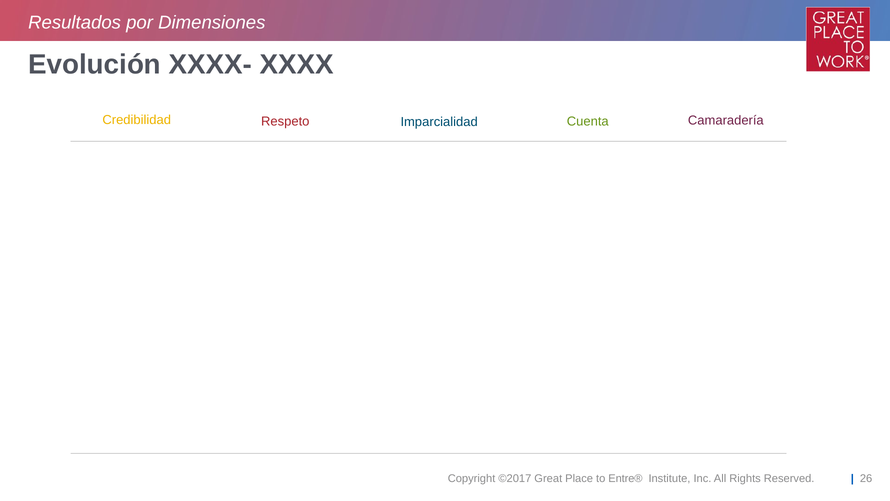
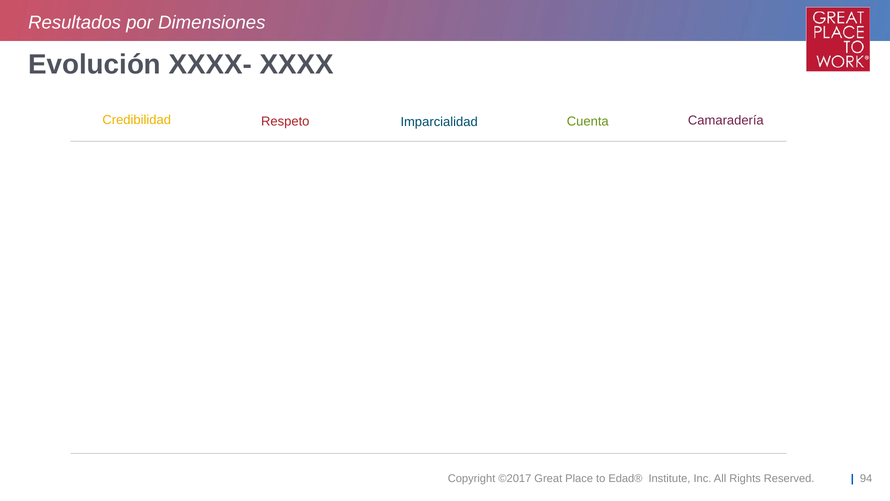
Entre®: Entre® -> Edad® (625, 478)
26: 26 -> 94 (866, 478)
